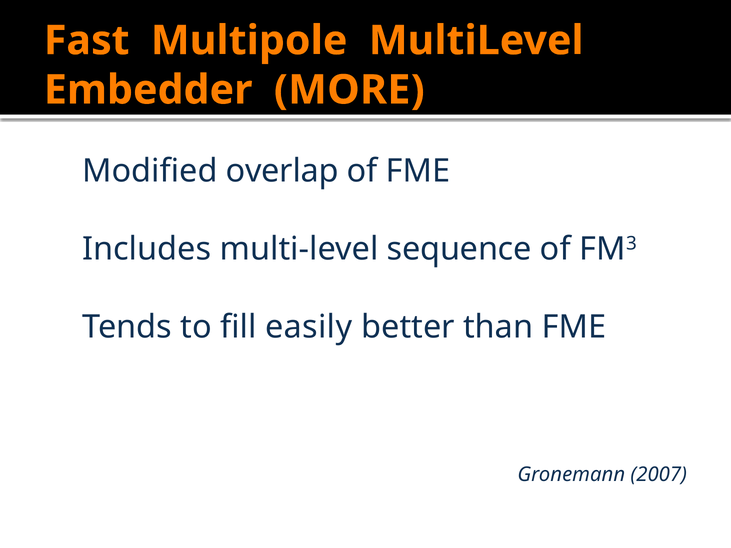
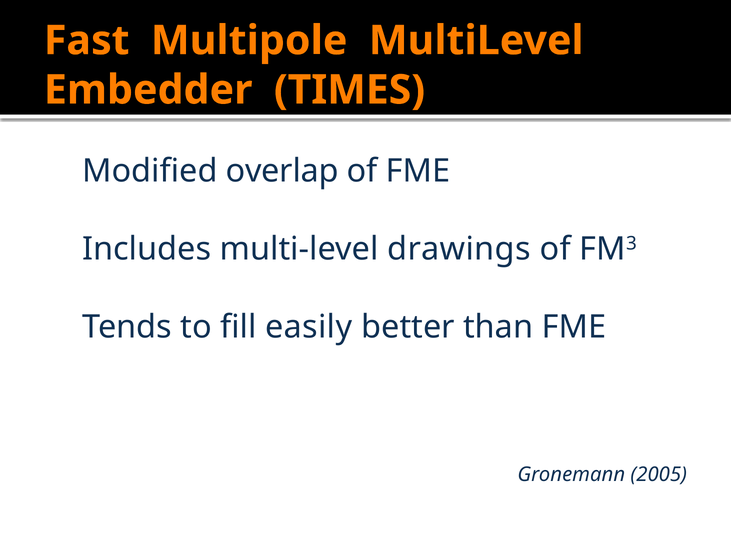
MORE: MORE -> TIMES (349, 90)
sequence: sequence -> drawings (459, 249)
2007: 2007 -> 2005 (659, 475)
